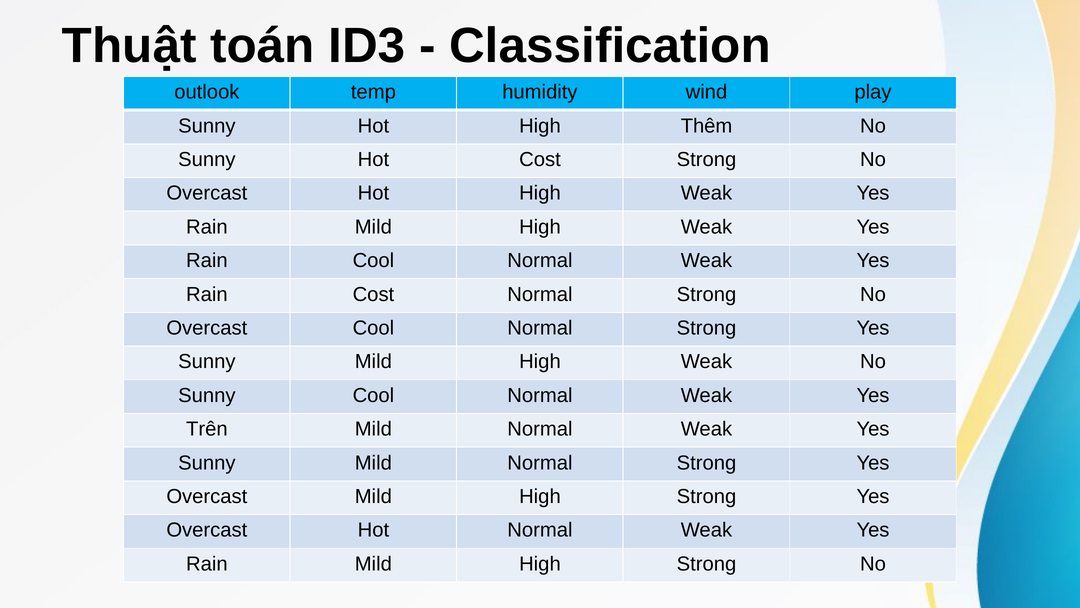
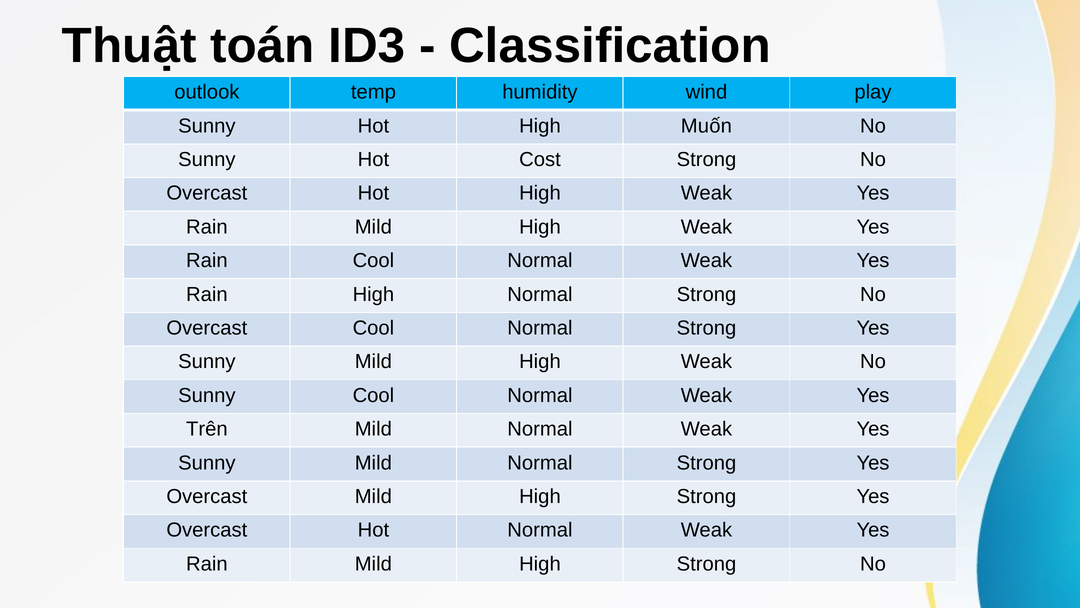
Thêm: Thêm -> Muốn (706, 126)
Rain Cost: Cost -> High (373, 294)
